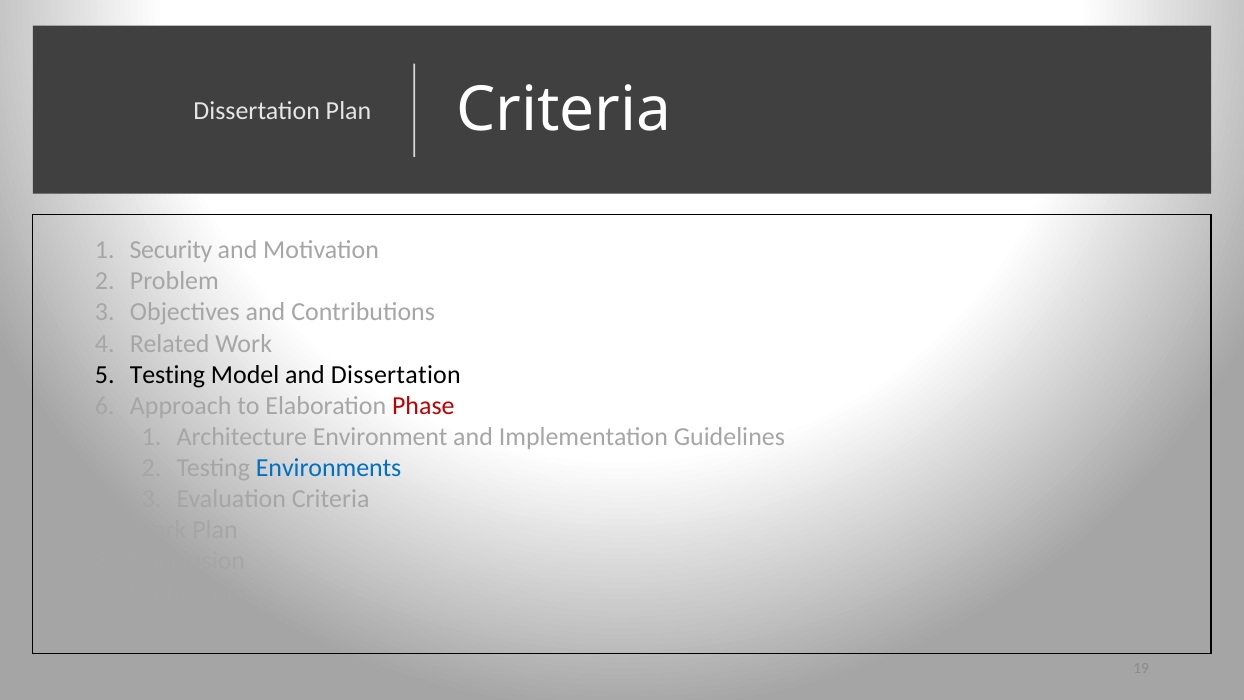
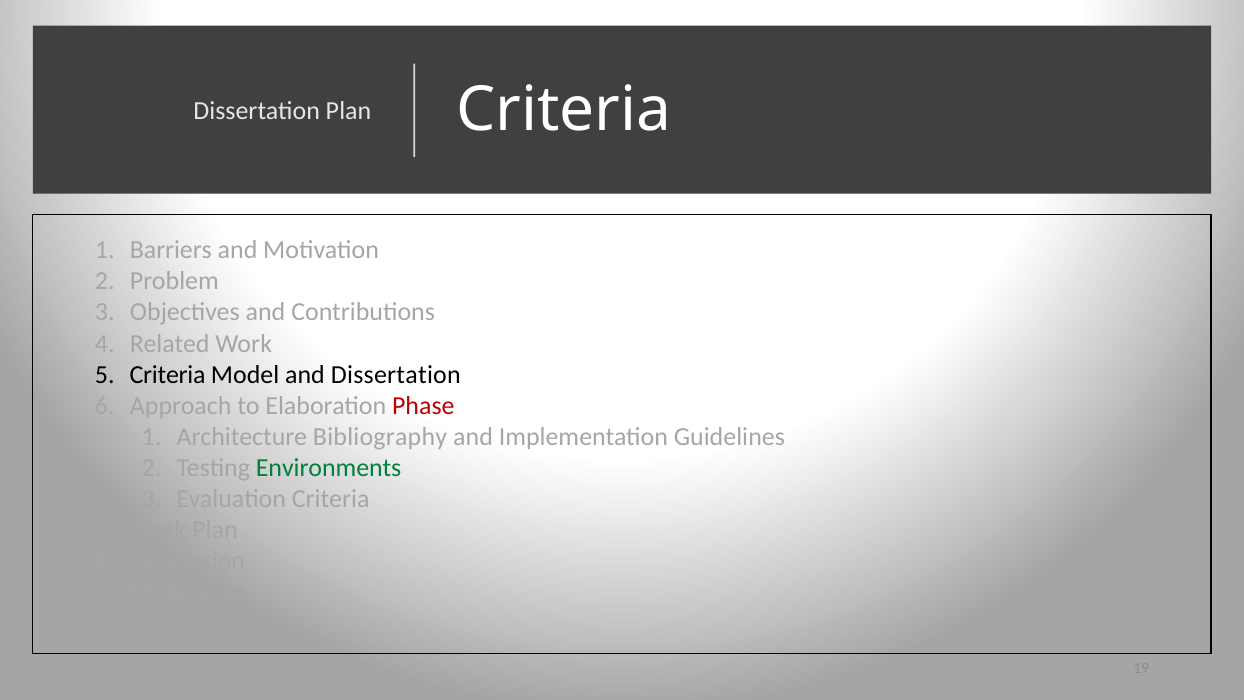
Security: Security -> Barriers (171, 250)
Testing: Testing -> Criteria (168, 375)
Environment: Environment -> Bibliography (380, 437)
Environments colour: blue -> green (329, 468)
